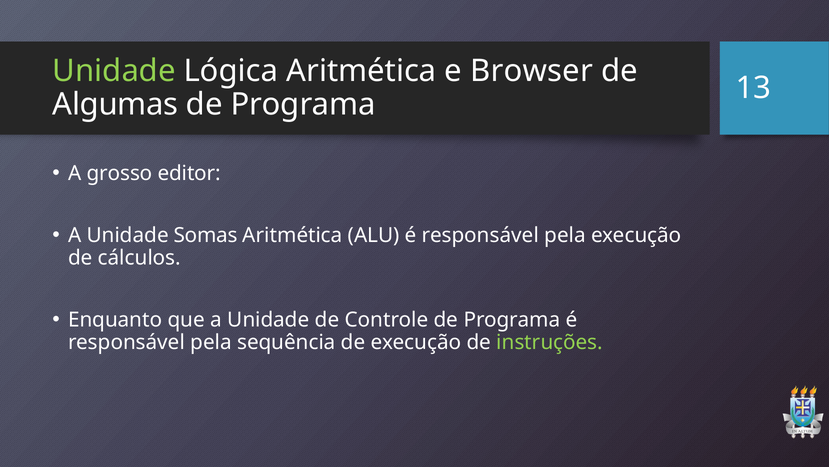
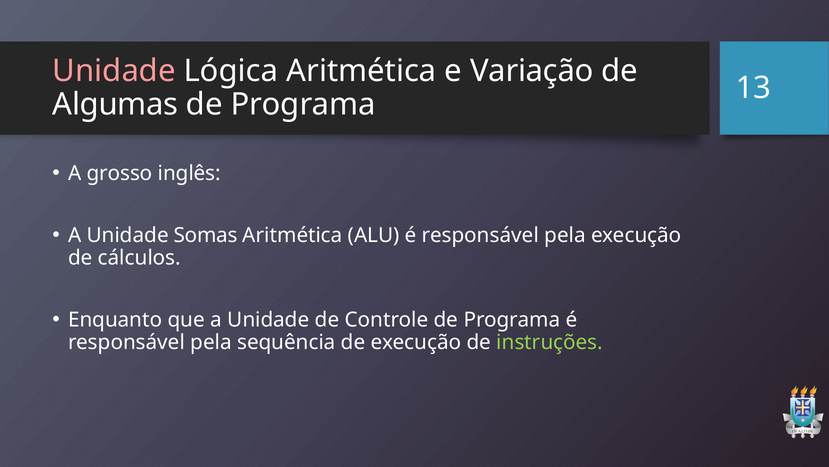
Unidade colour: light green -> pink (114, 71)
Browser: Browser -> Variação (532, 71)
editor: editor -> inglês (189, 173)
